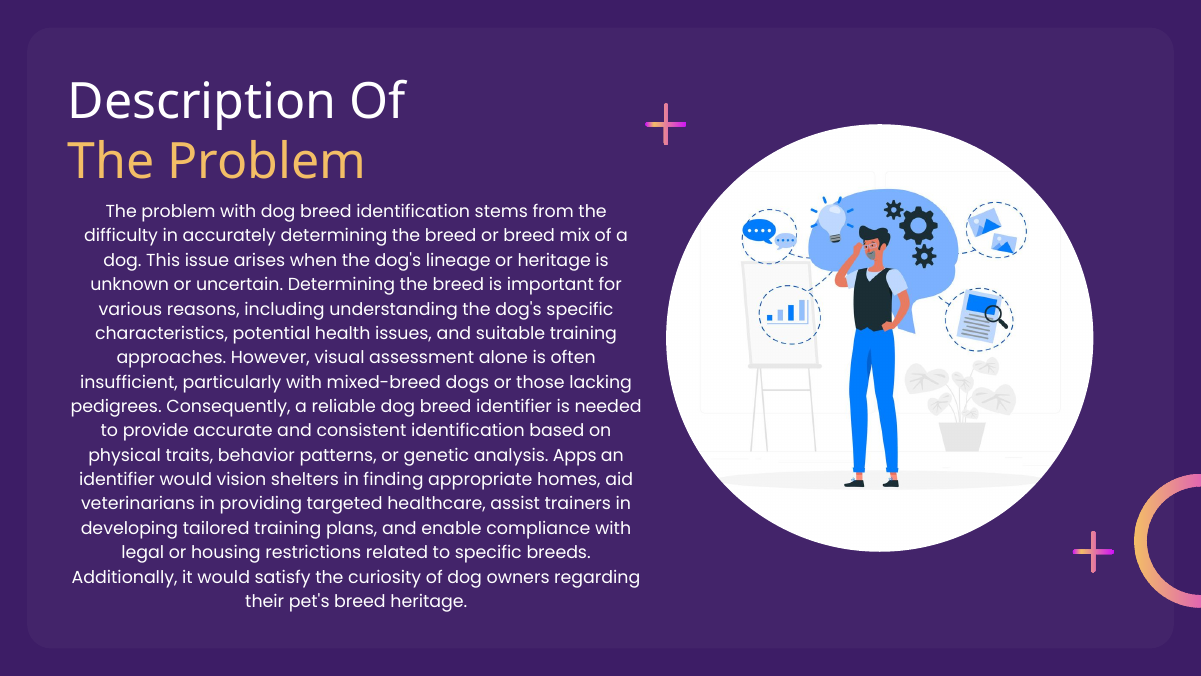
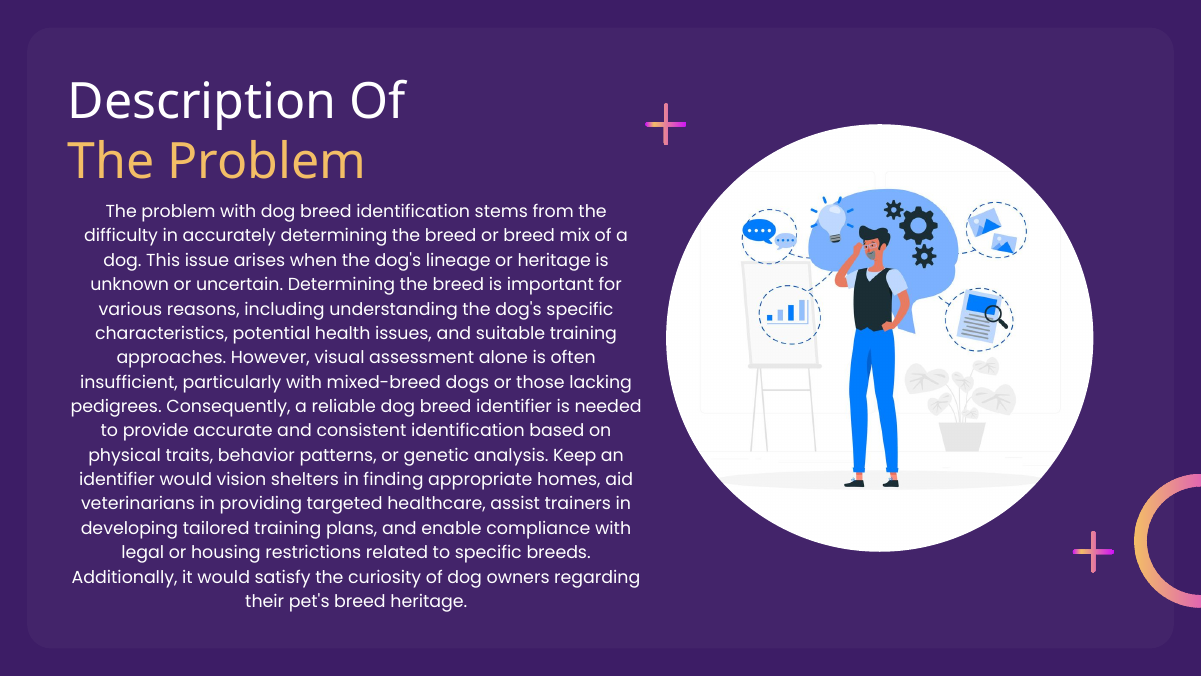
Apps: Apps -> Keep (575, 455)
